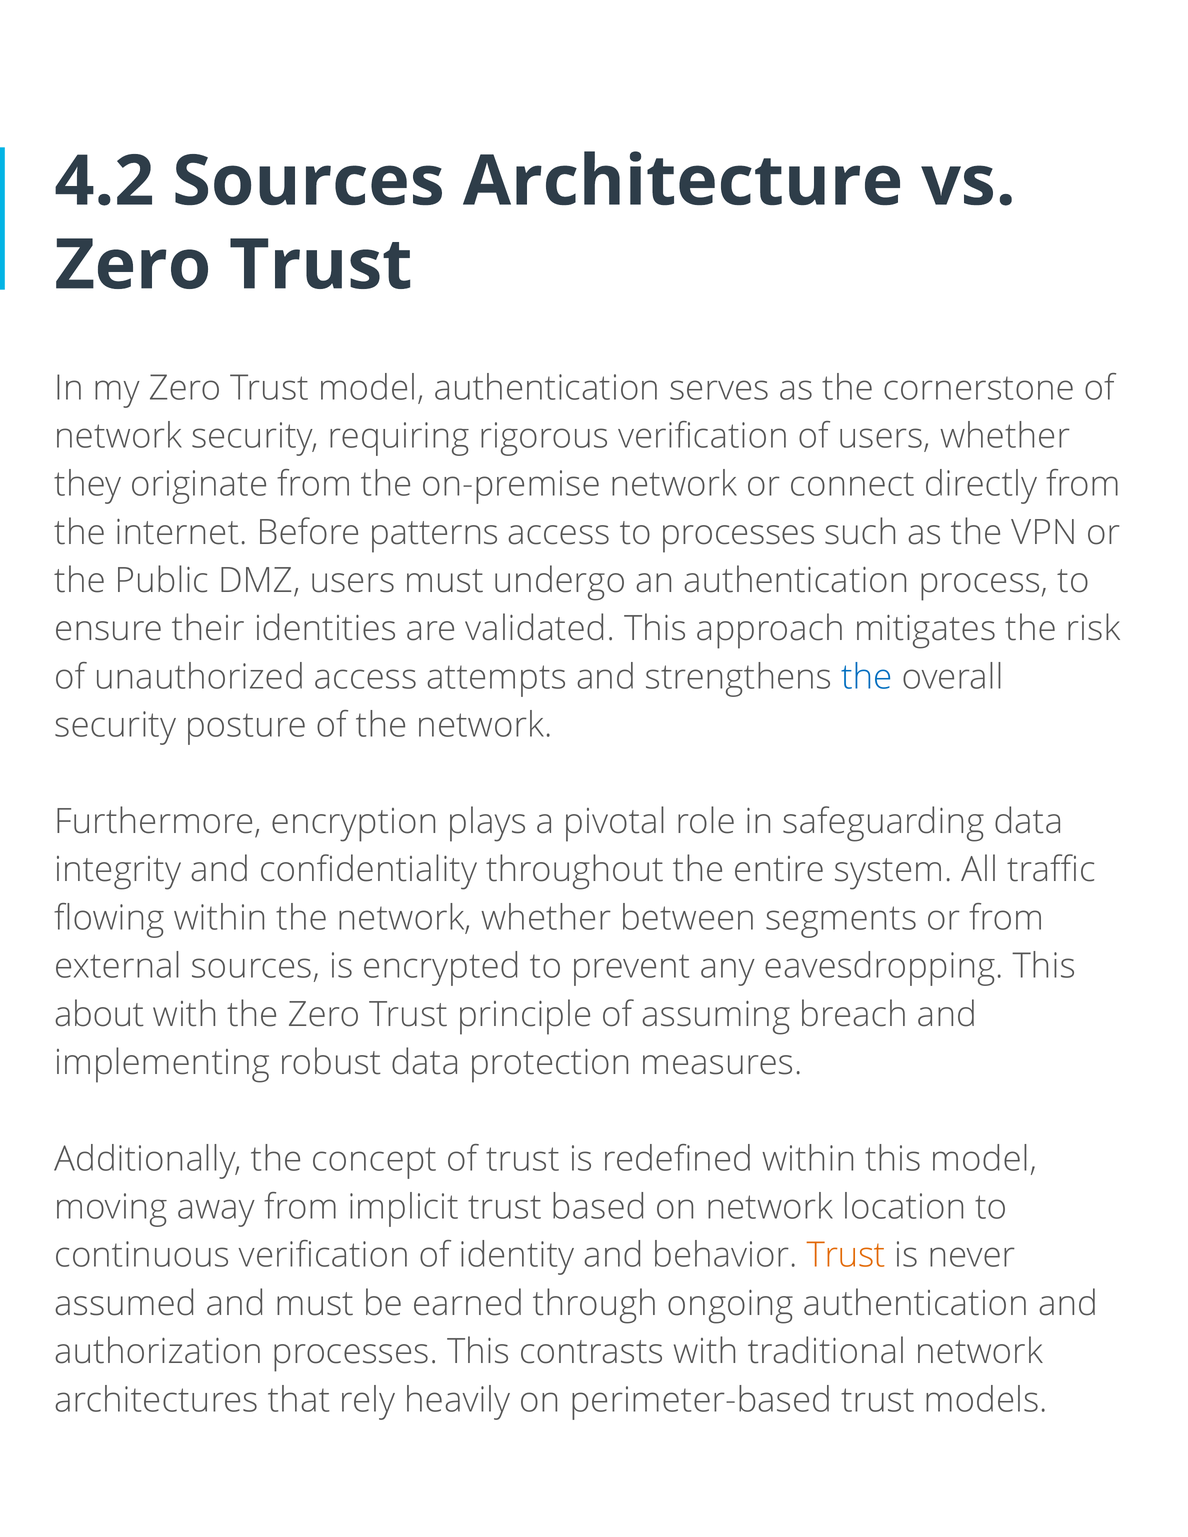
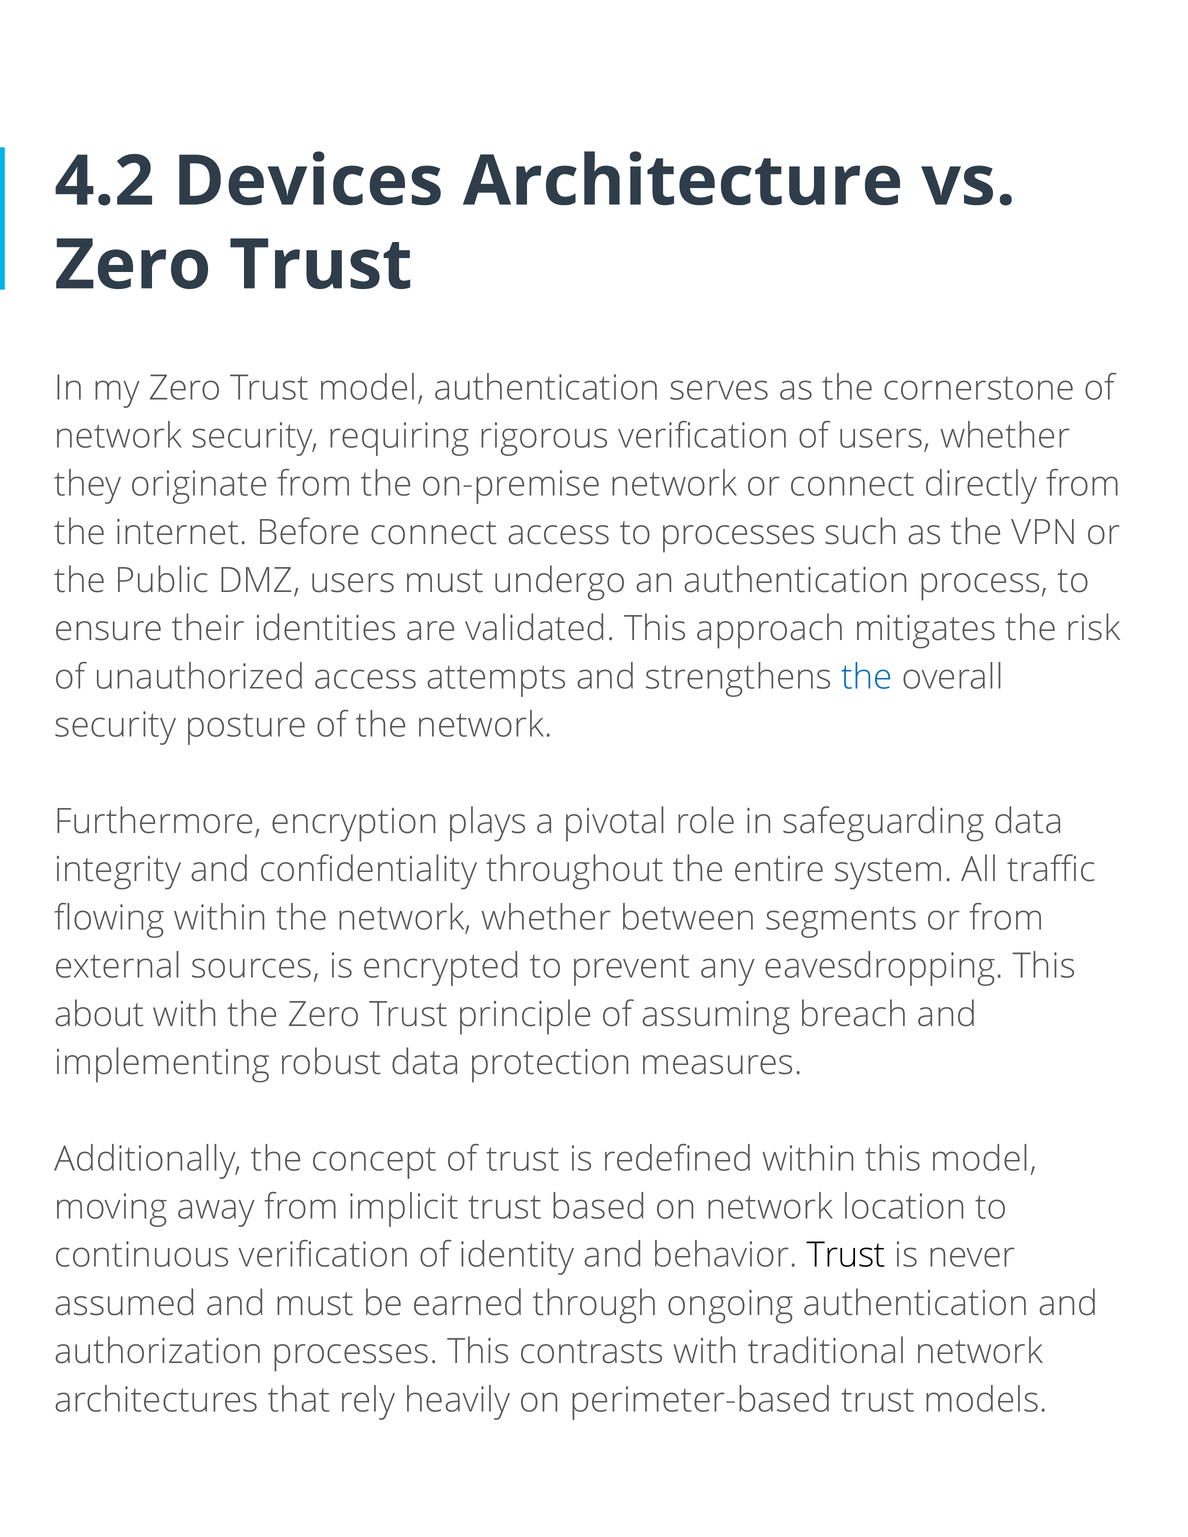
4.2 Sources: Sources -> Devices (308, 182)
Before patterns: patterns -> connect (434, 533)
Trust colour: orange -> black (846, 1256)
